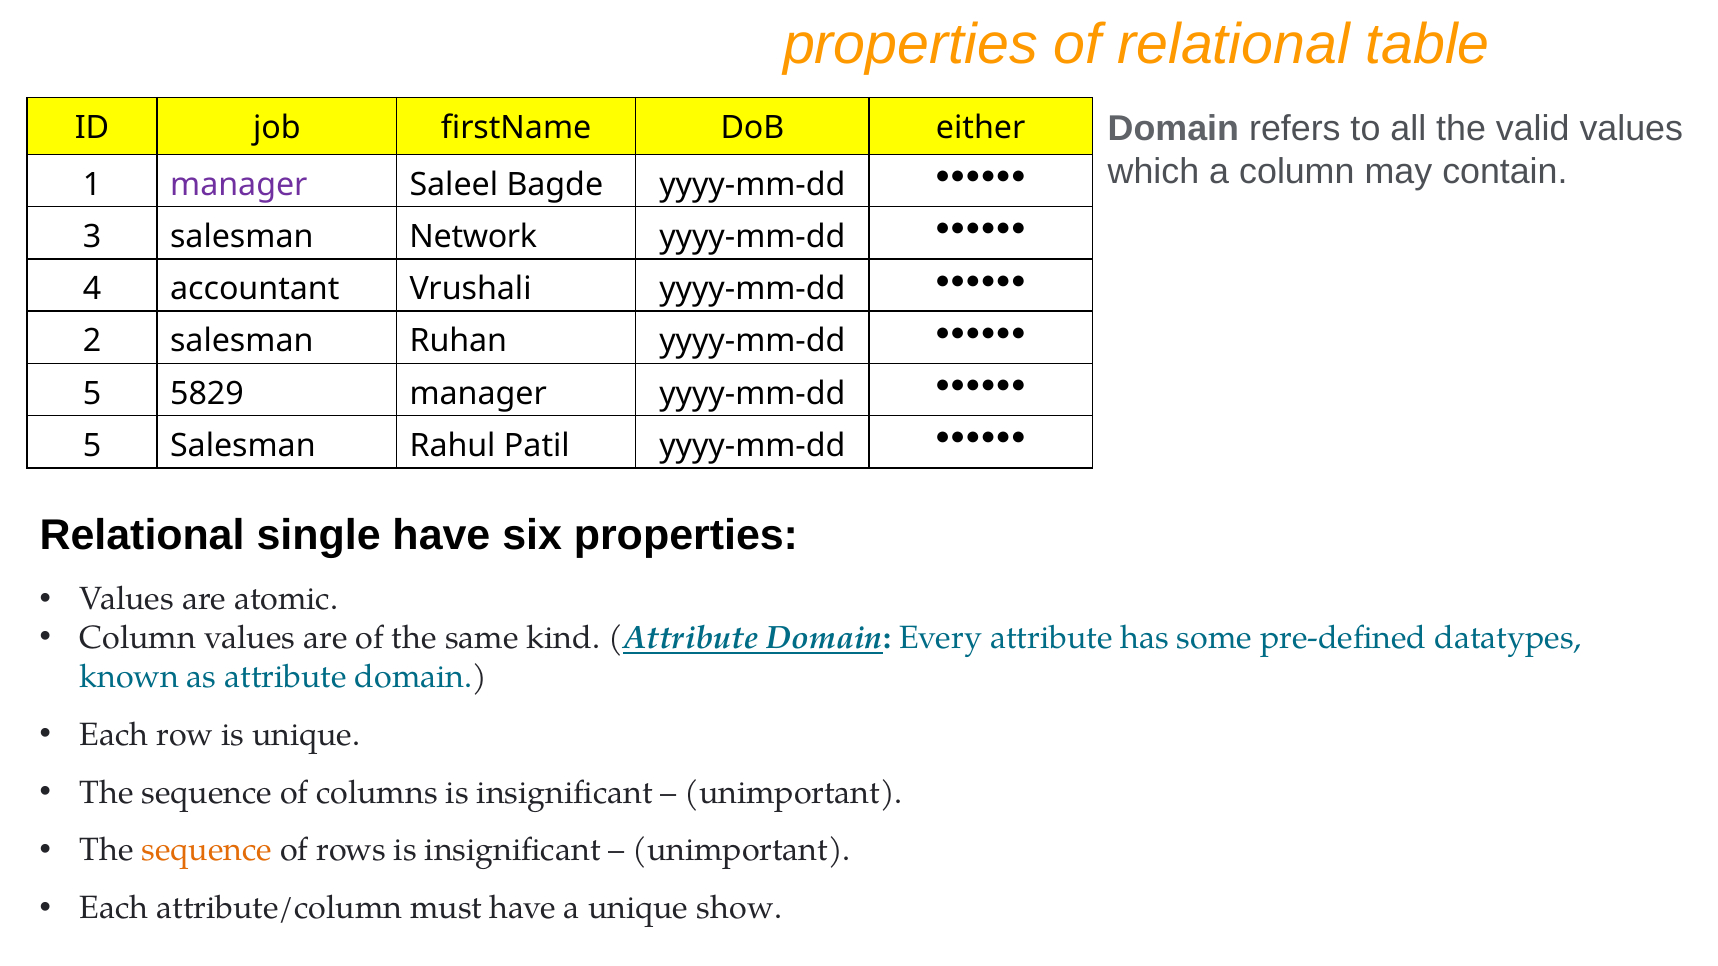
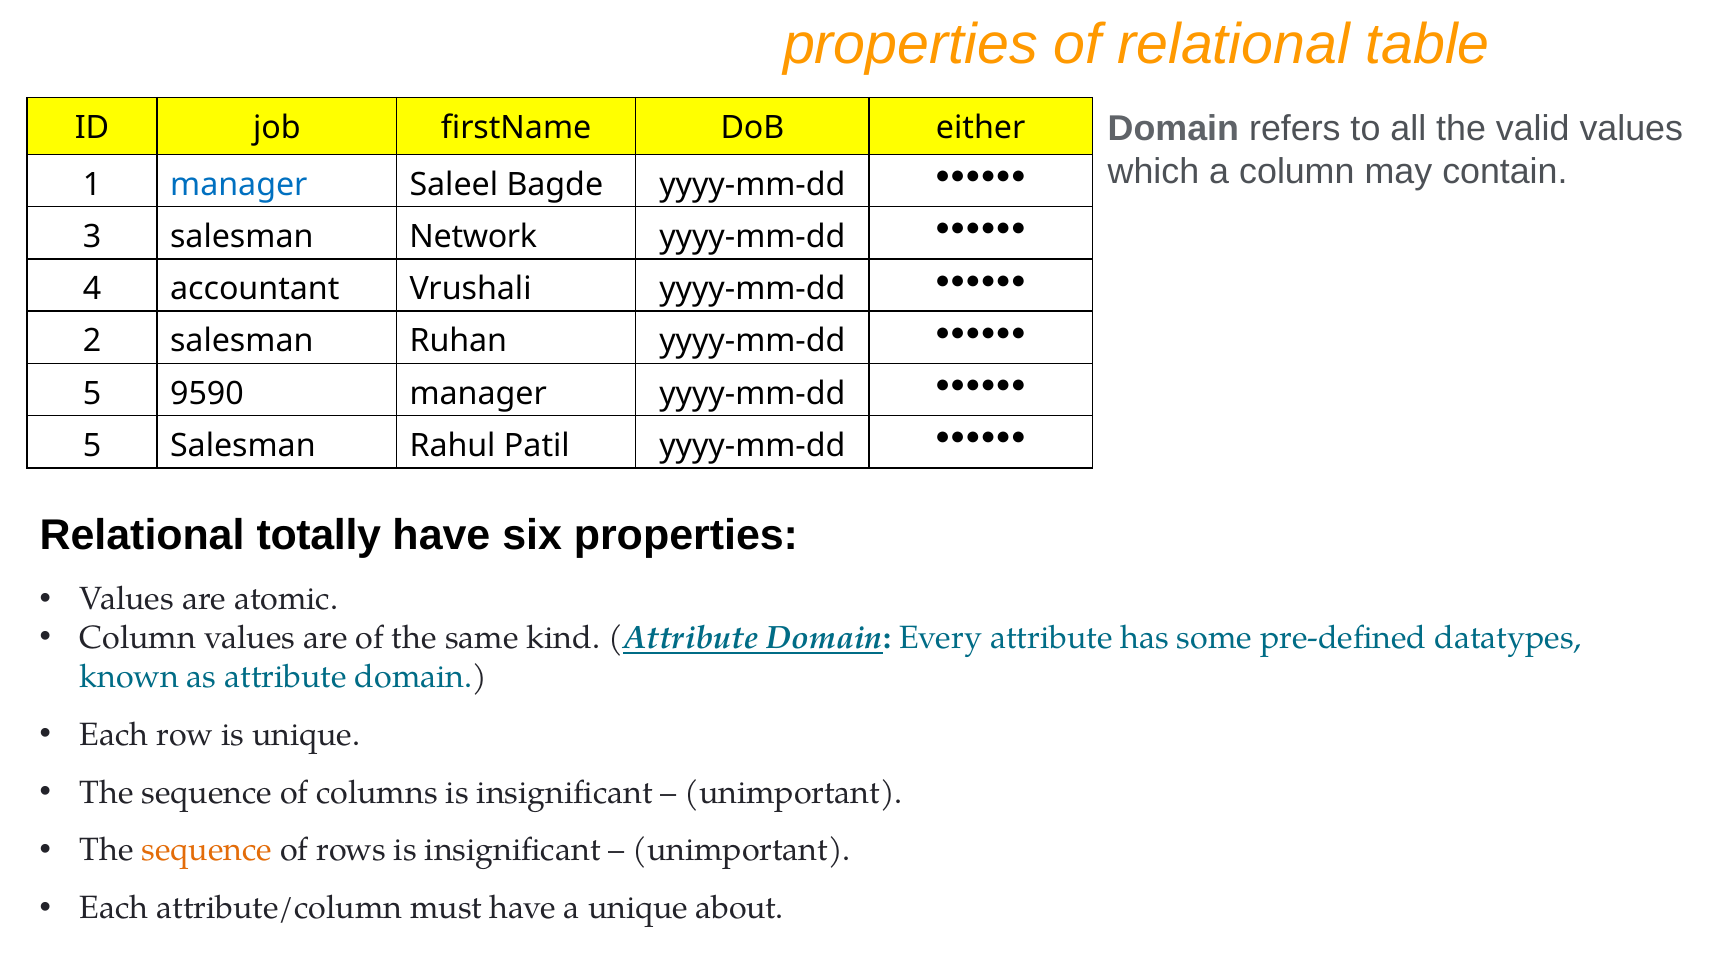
manager colour: purple -> blue (239, 185)
5829: 5829 -> 9590 (207, 394)
single: single -> totally (319, 536)
show: show -> about (740, 909)
